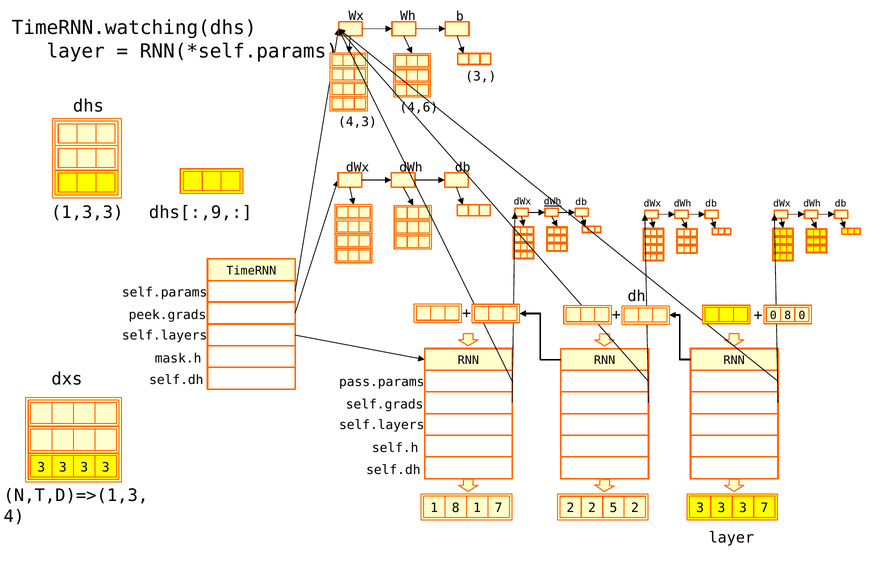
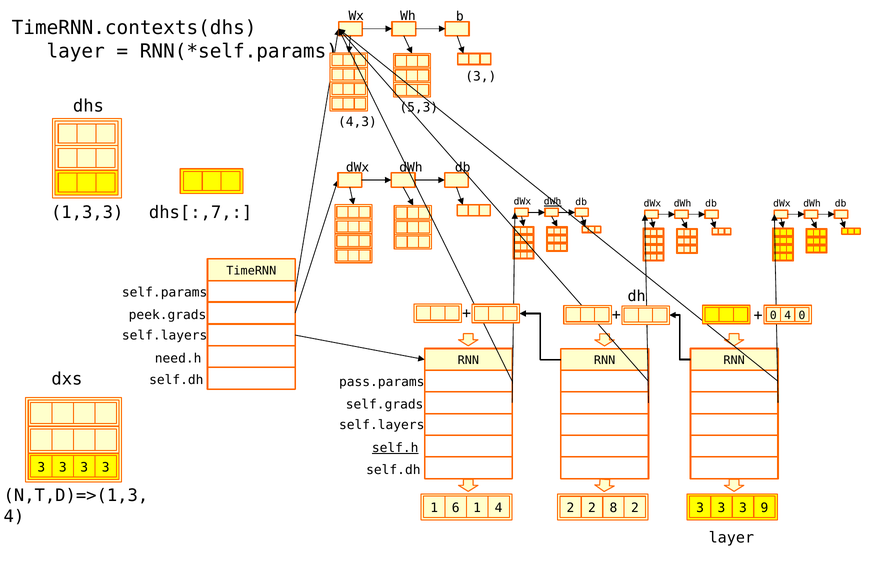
TimeRNN.watching(dhs: TimeRNN.watching(dhs -> TimeRNN.contexts(dhs (134, 28)
4,6: 4,6 -> 5,3 (419, 107)
dhs[:,9: dhs[:,9 -> dhs[:,7 (201, 212)
0 8: 8 -> 4 (788, 315)
mask.h: mask.h -> need.h (178, 358)
self.h underline: none -> present (395, 447)
1 8: 8 -> 6 (456, 507)
1 7: 7 -> 4 (499, 507)
3 7: 7 -> 9 (764, 507)
5: 5 -> 8 (613, 507)
